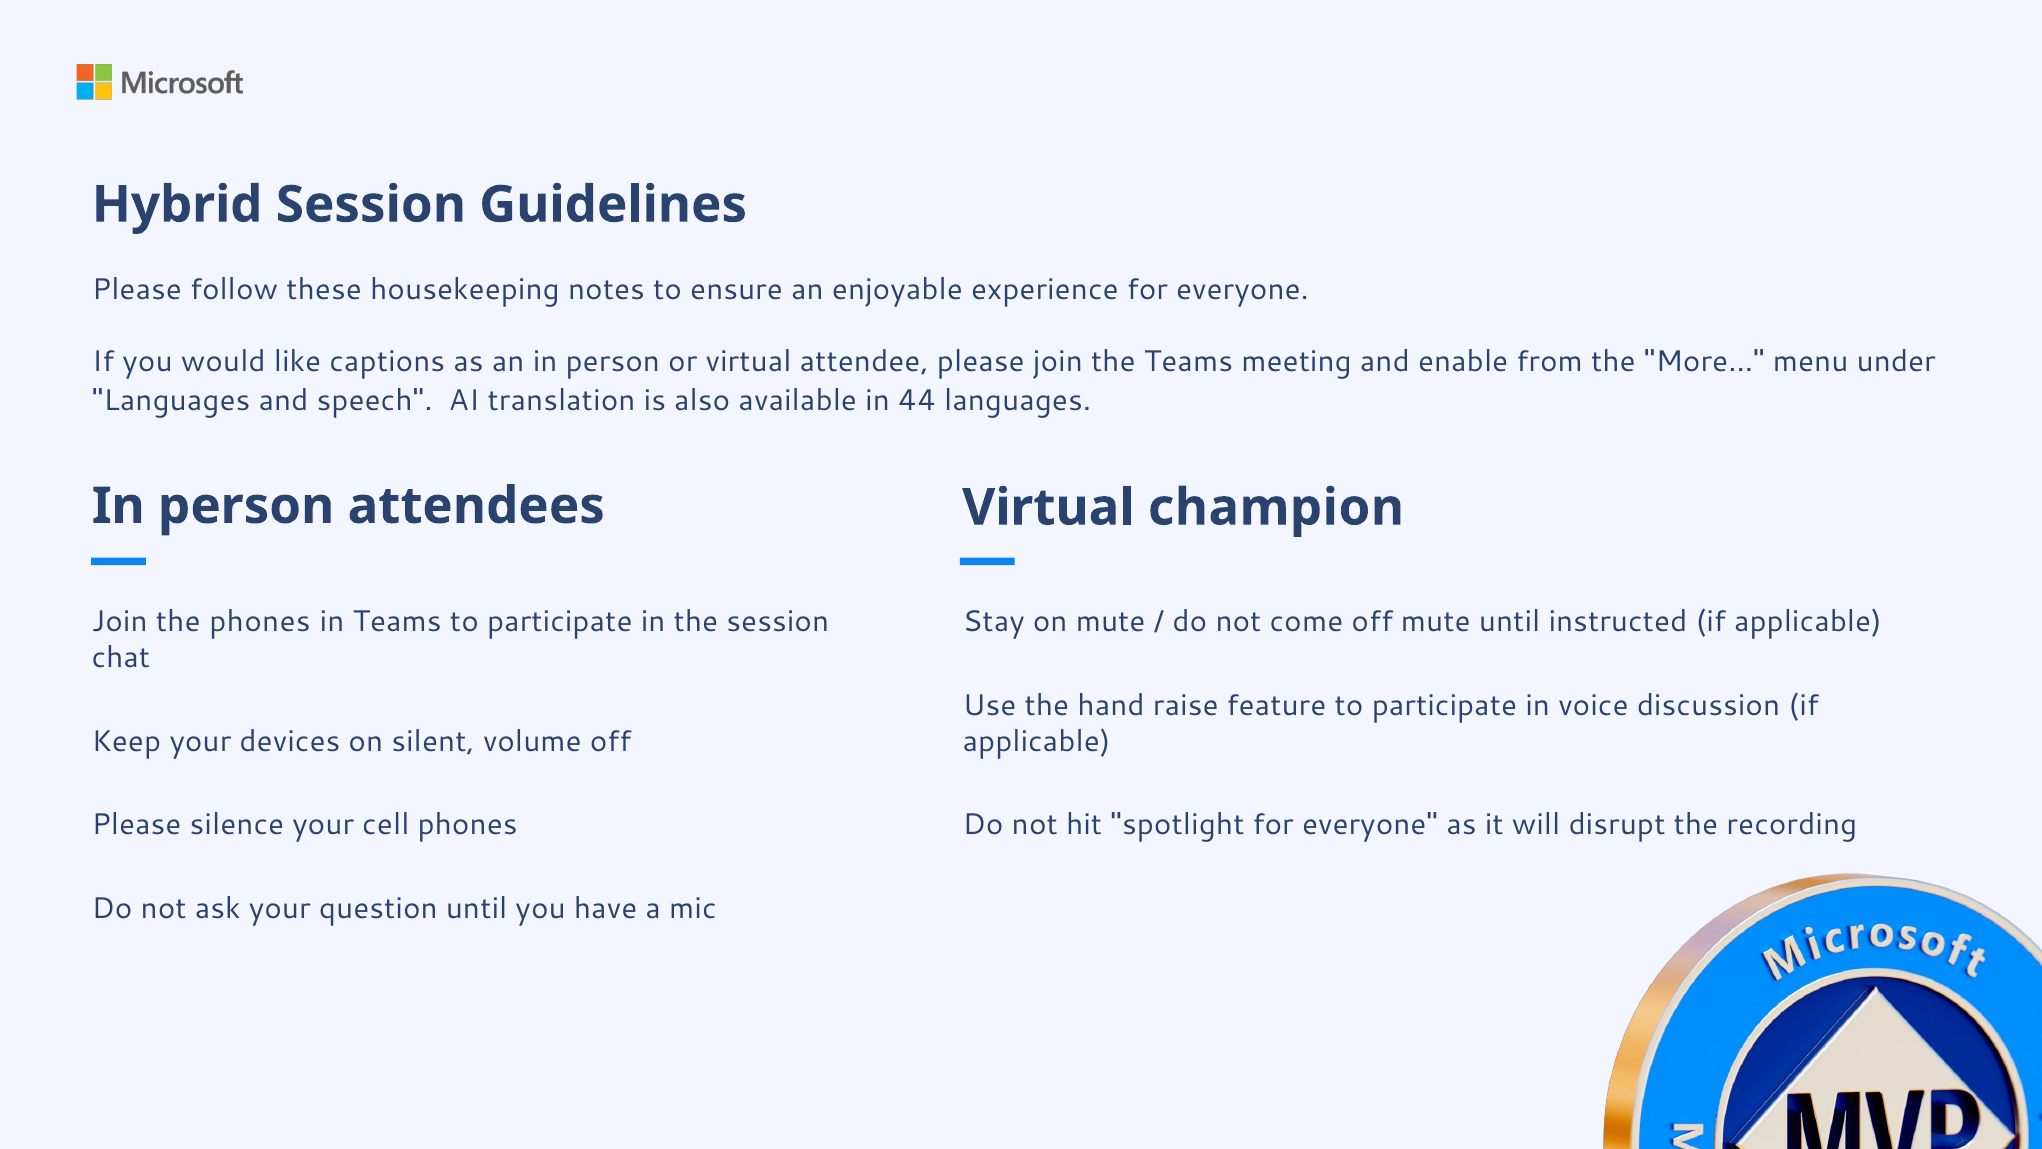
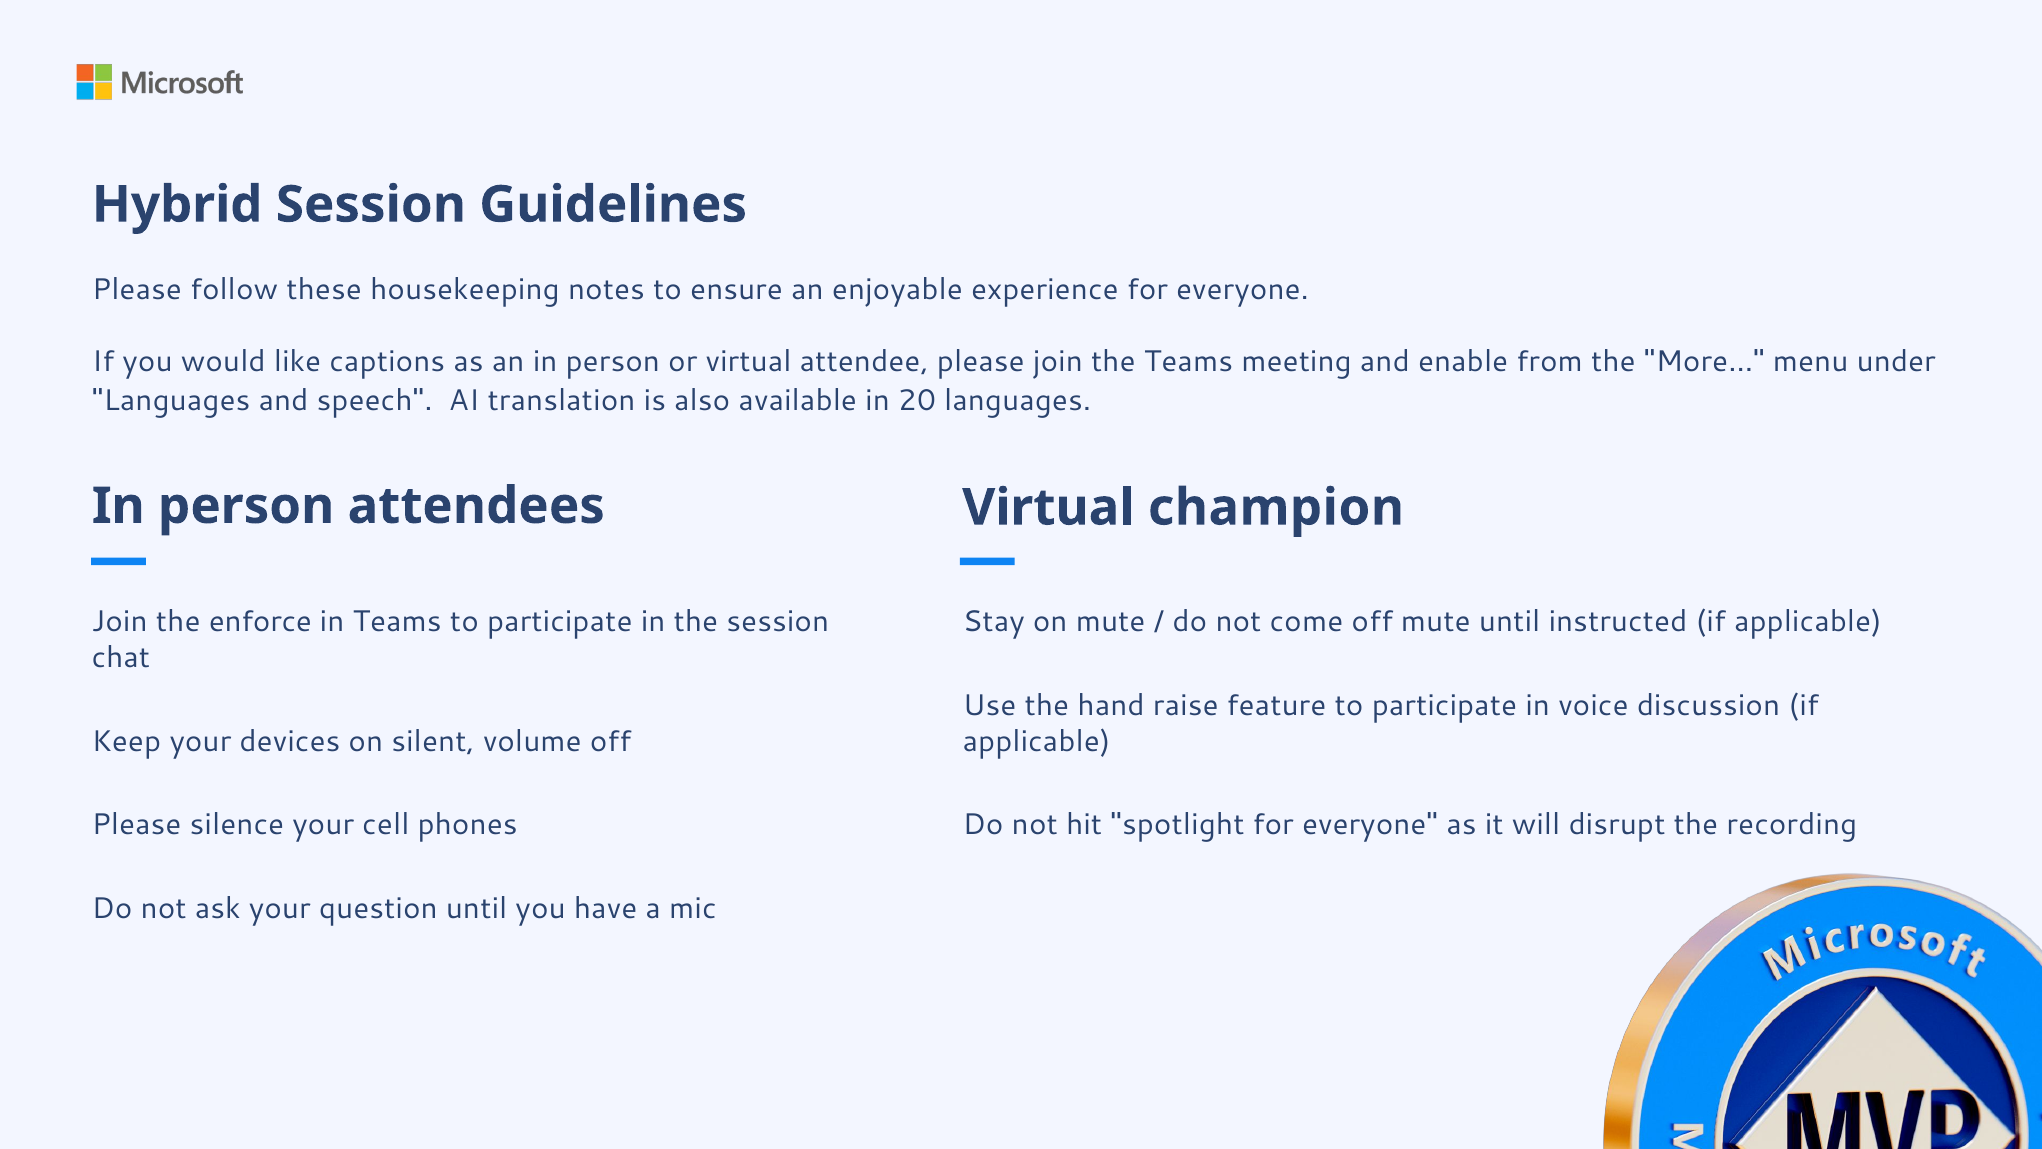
44: 44 -> 20 (917, 401)
the phones: phones -> enforce (260, 622)
